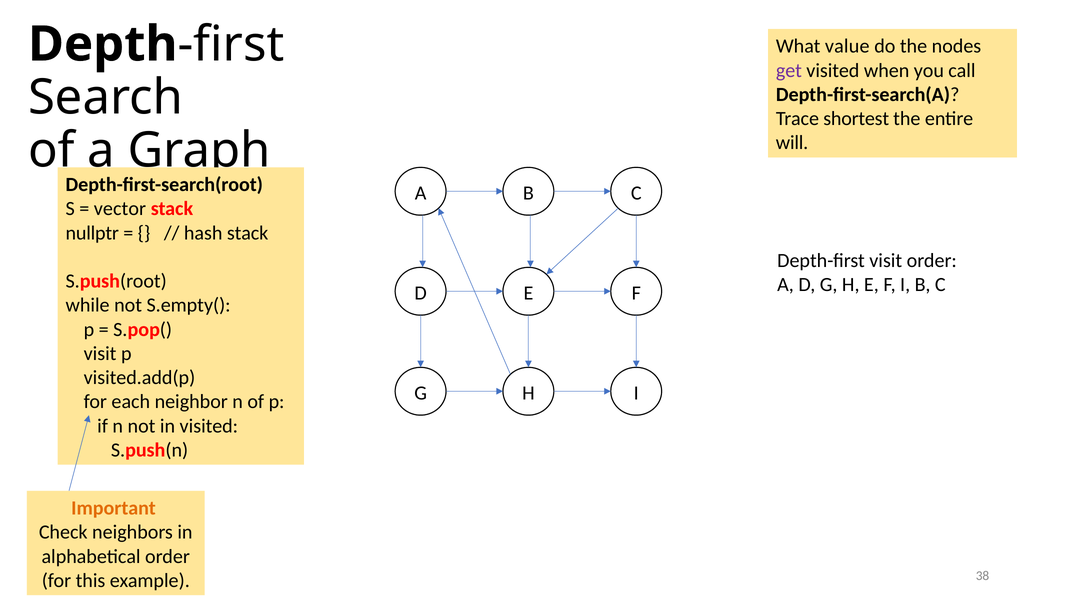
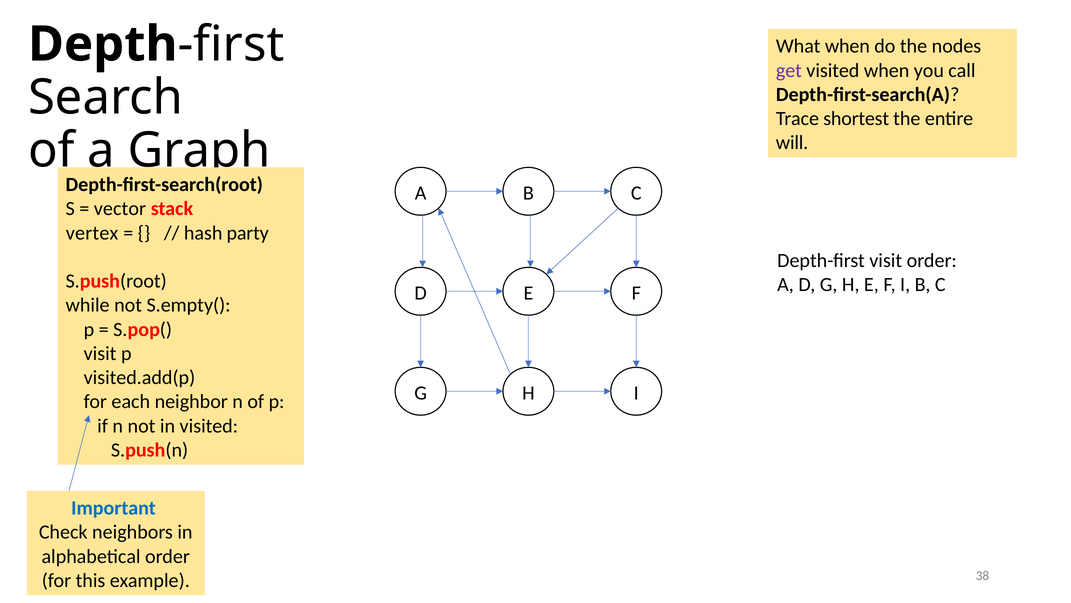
What value: value -> when (847, 46)
nullptr: nullptr -> vertex (92, 233)
hash stack: stack -> party (248, 233)
Important colour: orange -> blue (114, 508)
